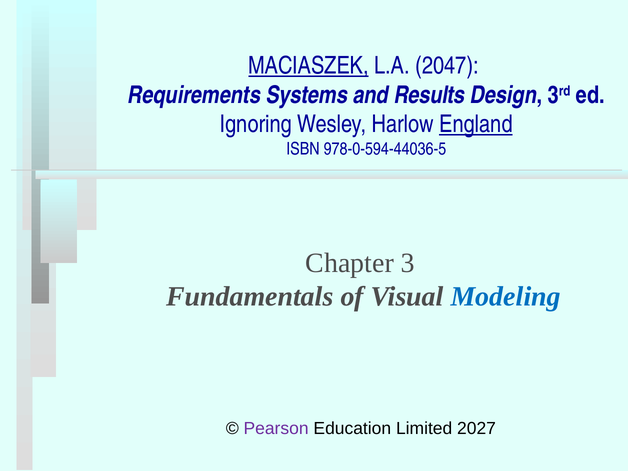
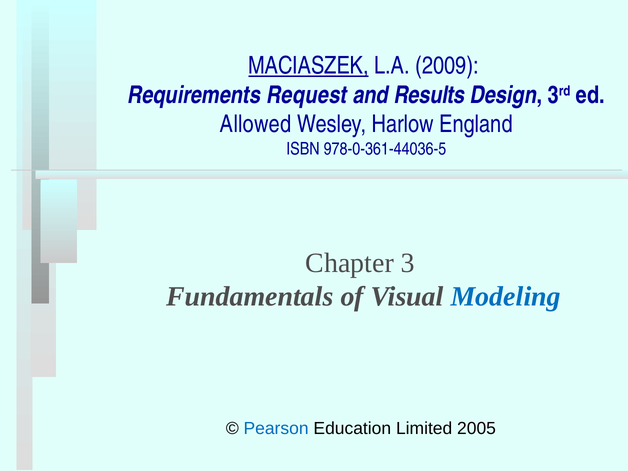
2047: 2047 -> 2009 (447, 66)
Systems: Systems -> Request (307, 95)
Ignoring: Ignoring -> Allowed (256, 124)
England underline: present -> none (476, 124)
978-0-594-44036-5: 978-0-594-44036-5 -> 978-0-361-44036-5 (385, 149)
Pearson colour: purple -> blue (276, 428)
2027: 2027 -> 2005 (476, 428)
